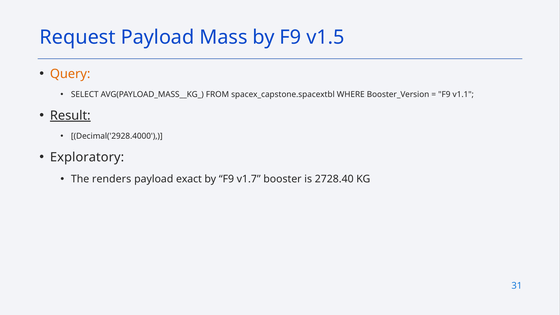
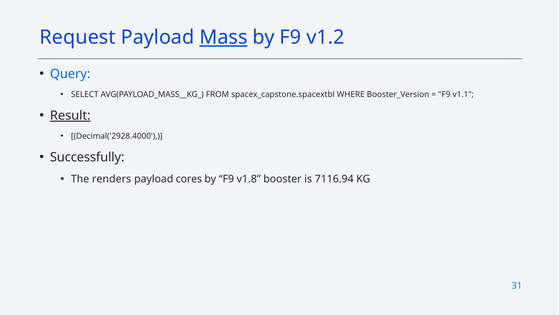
Mass underline: none -> present (223, 37)
v1.5: v1.5 -> v1.2 (325, 37)
Query colour: orange -> blue (70, 74)
Exploratory: Exploratory -> Successfully (87, 157)
exact: exact -> cores (189, 179)
v1.7: v1.7 -> v1.8 (249, 179)
2728.40: 2728.40 -> 7116.94 (334, 179)
